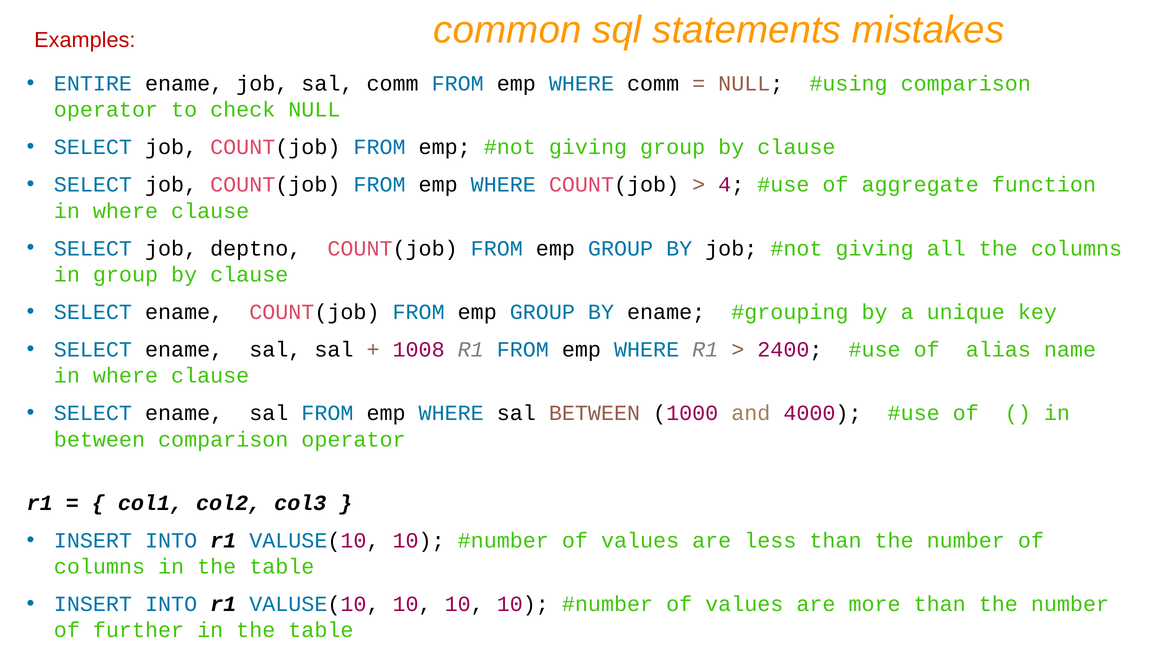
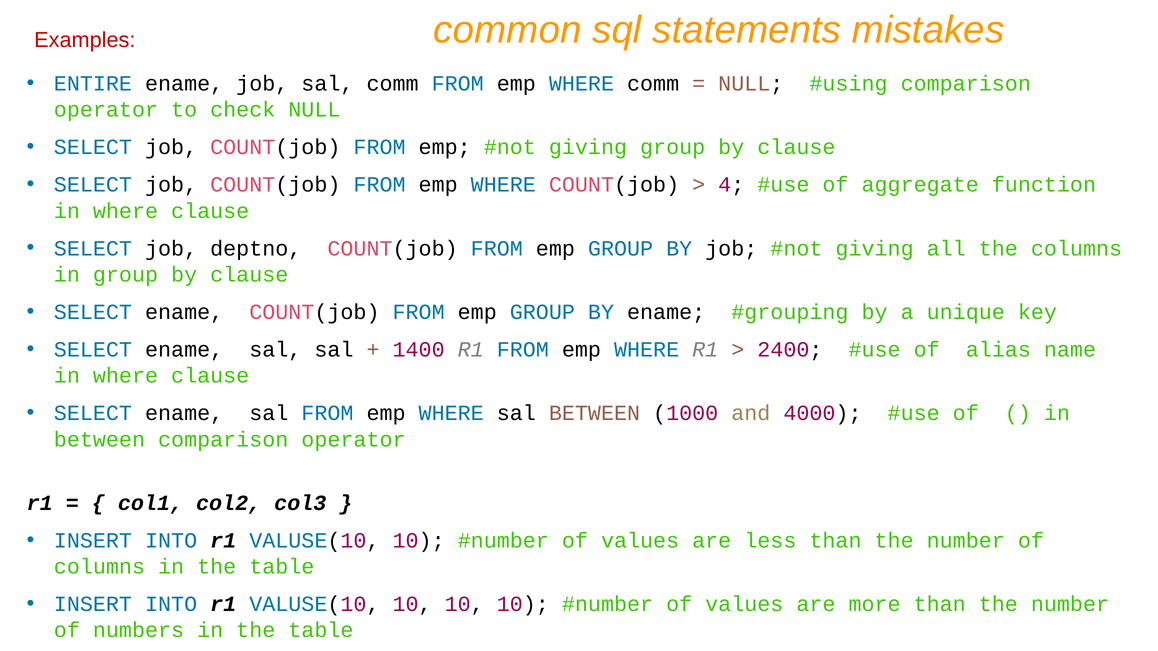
1008: 1008 -> 1400 (419, 350)
further: further -> numbers (139, 631)
